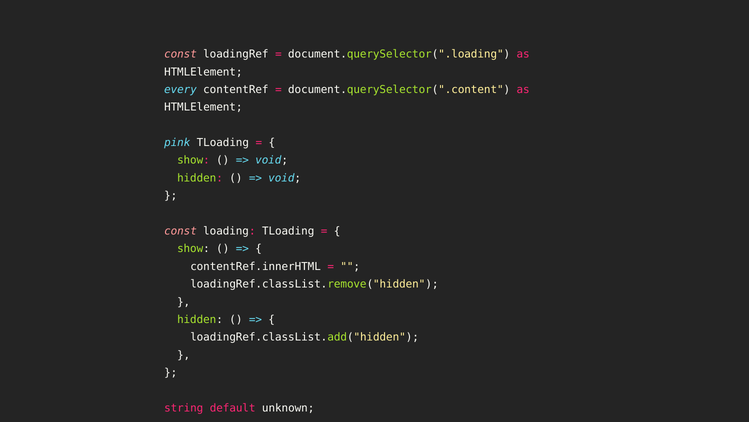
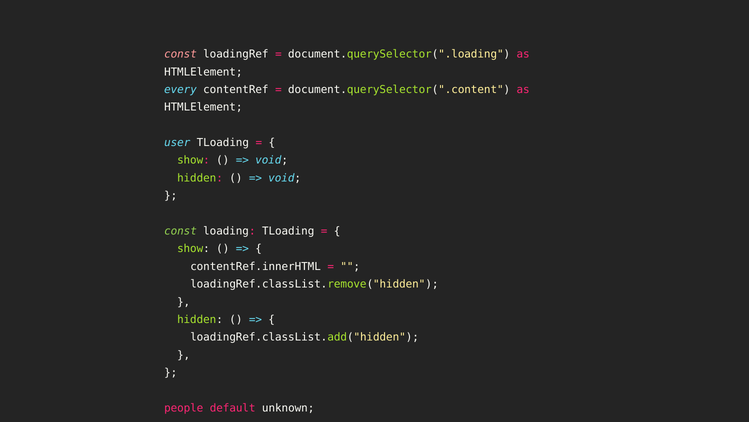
pink: pink -> user (177, 142)
const colour: pink -> light green (180, 231)
string: string -> people (184, 407)
